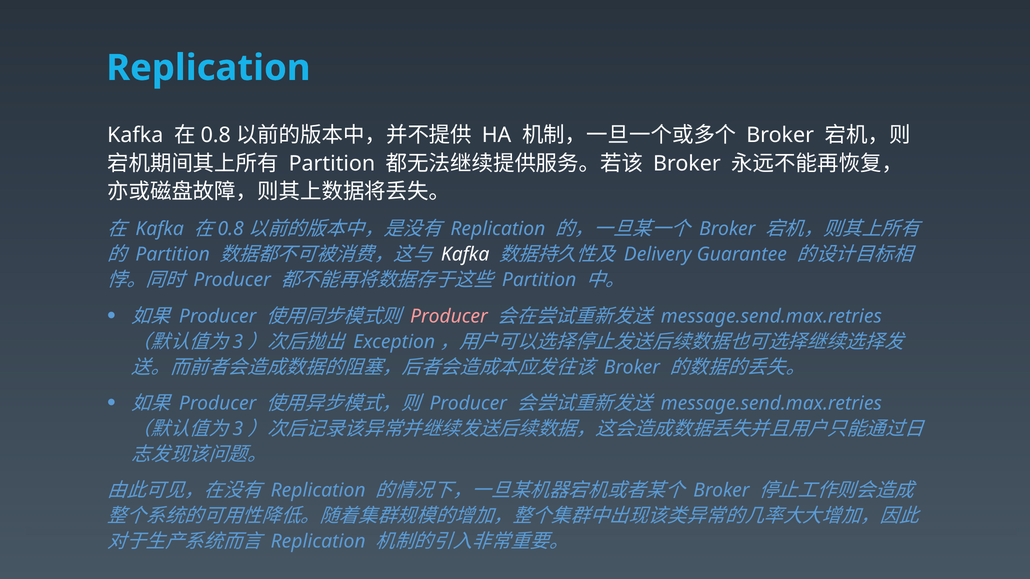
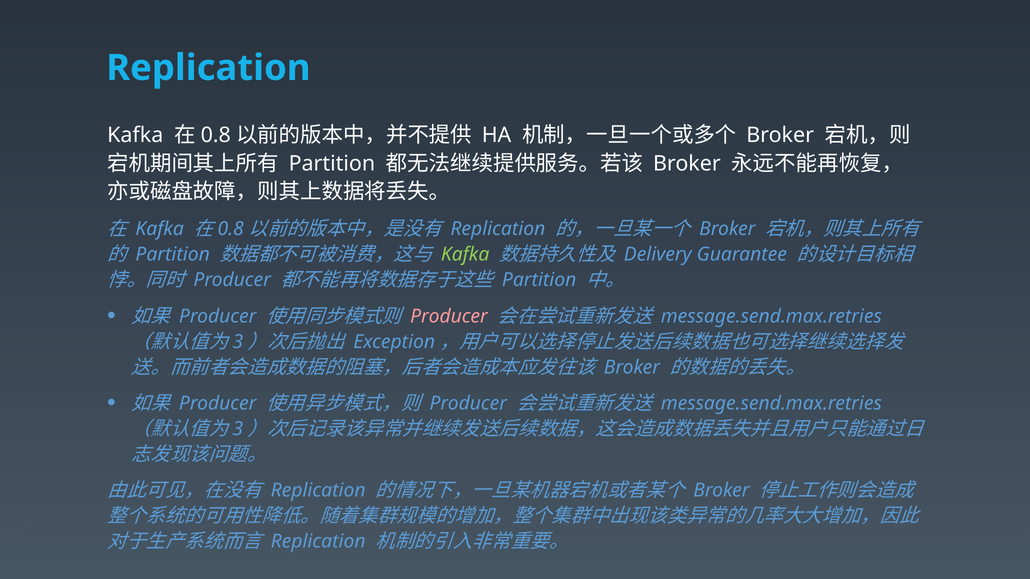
Kafka colour: white -> light green (465, 255)
